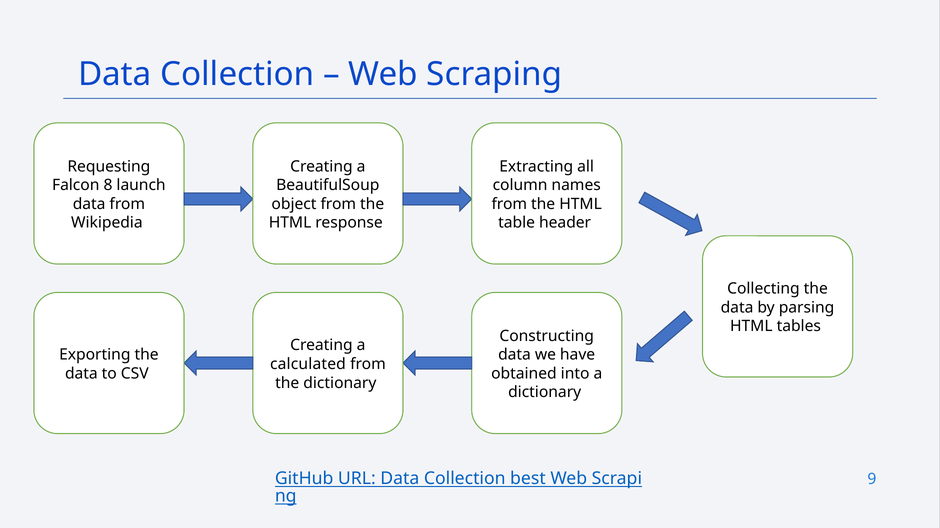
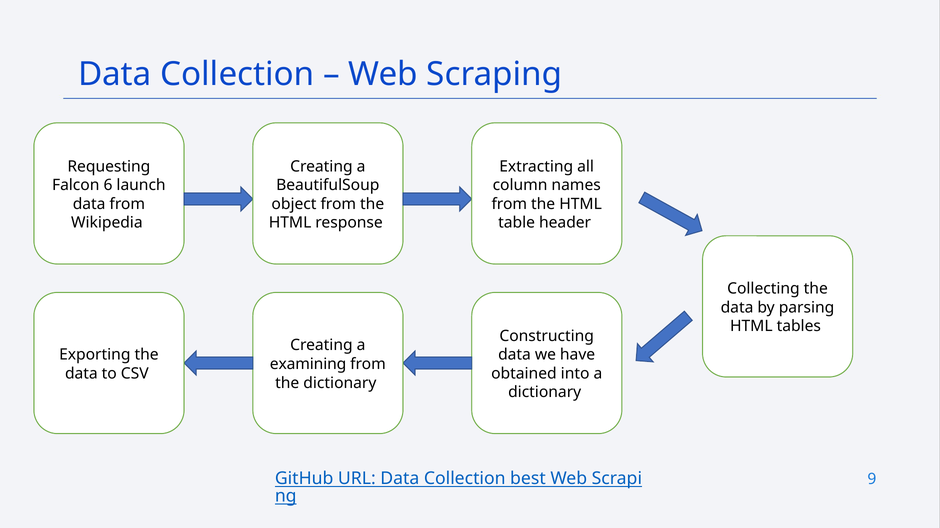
8: 8 -> 6 (108, 185)
calculated: calculated -> examining (308, 365)
